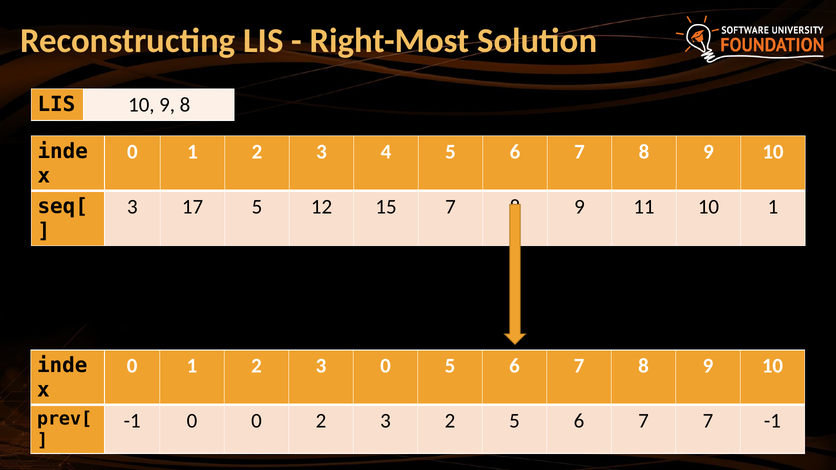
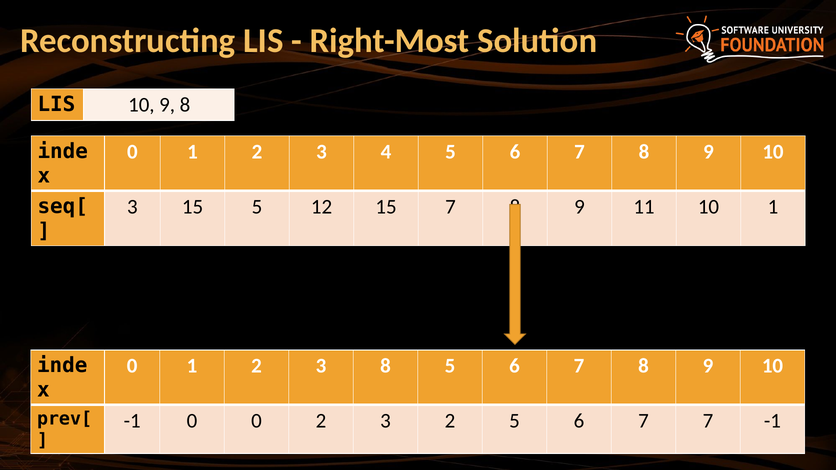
3 17: 17 -> 15 (193, 207)
3 0: 0 -> 8 (385, 366)
